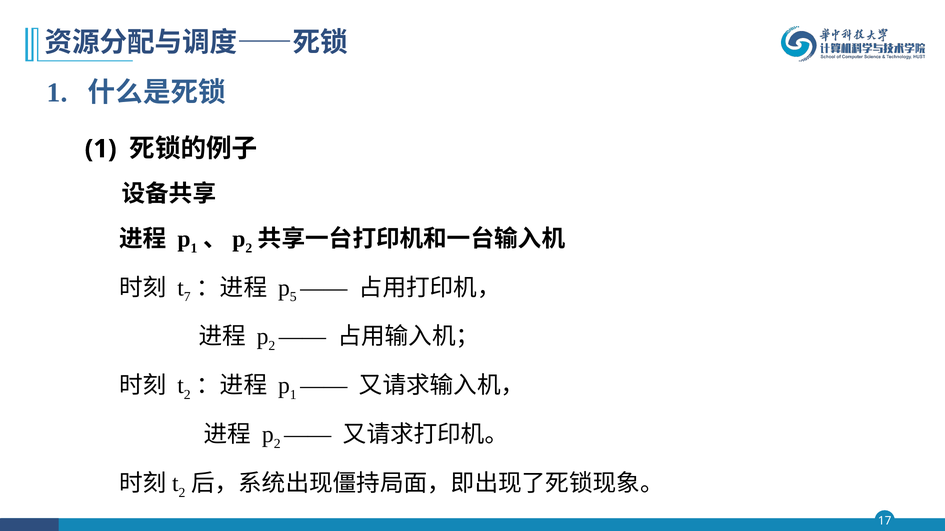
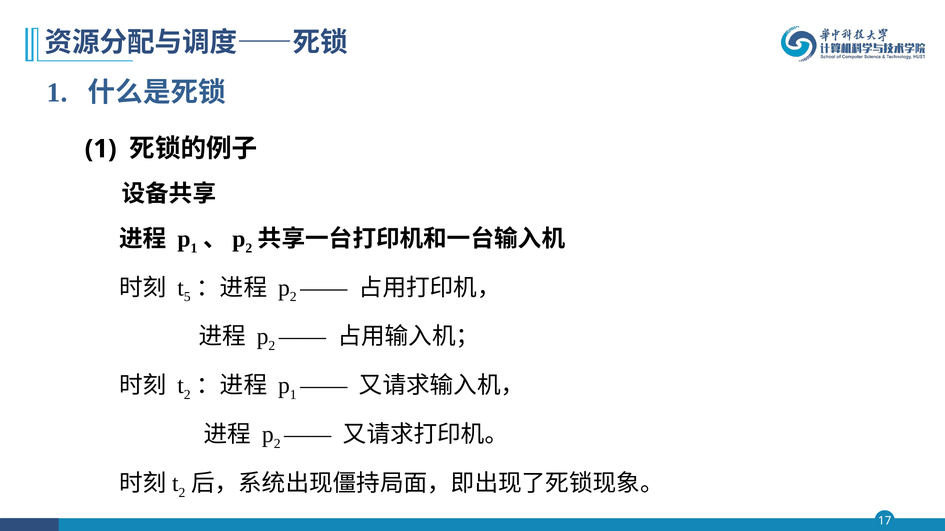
7: 7 -> 5 (187, 297)
5: 5 -> 2 (293, 297)
